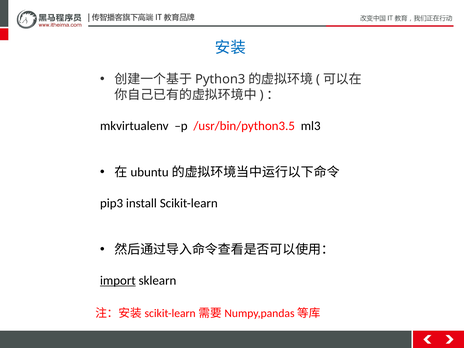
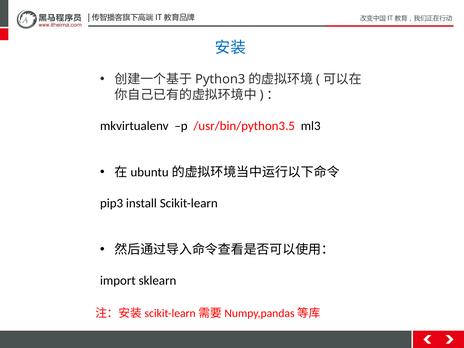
import underline: present -> none (118, 281)
